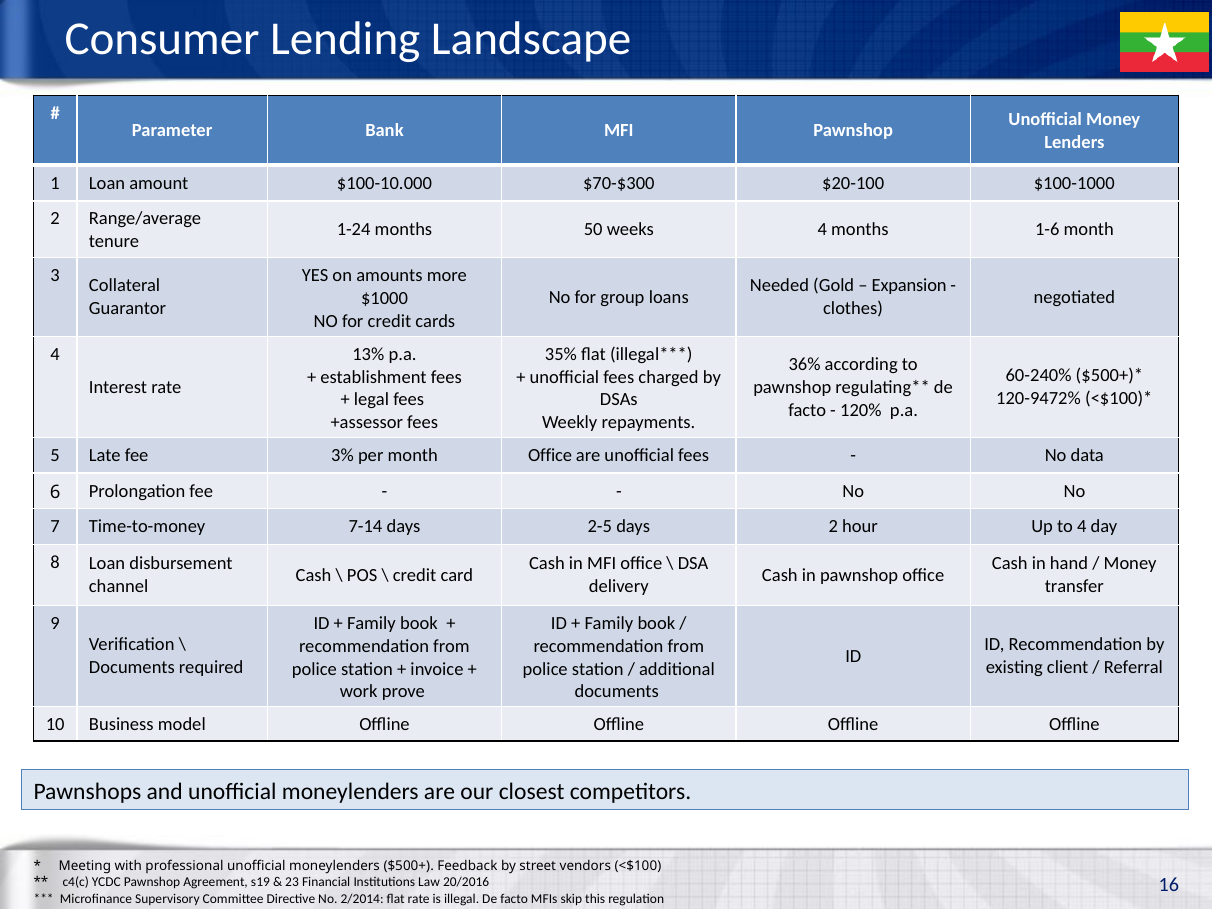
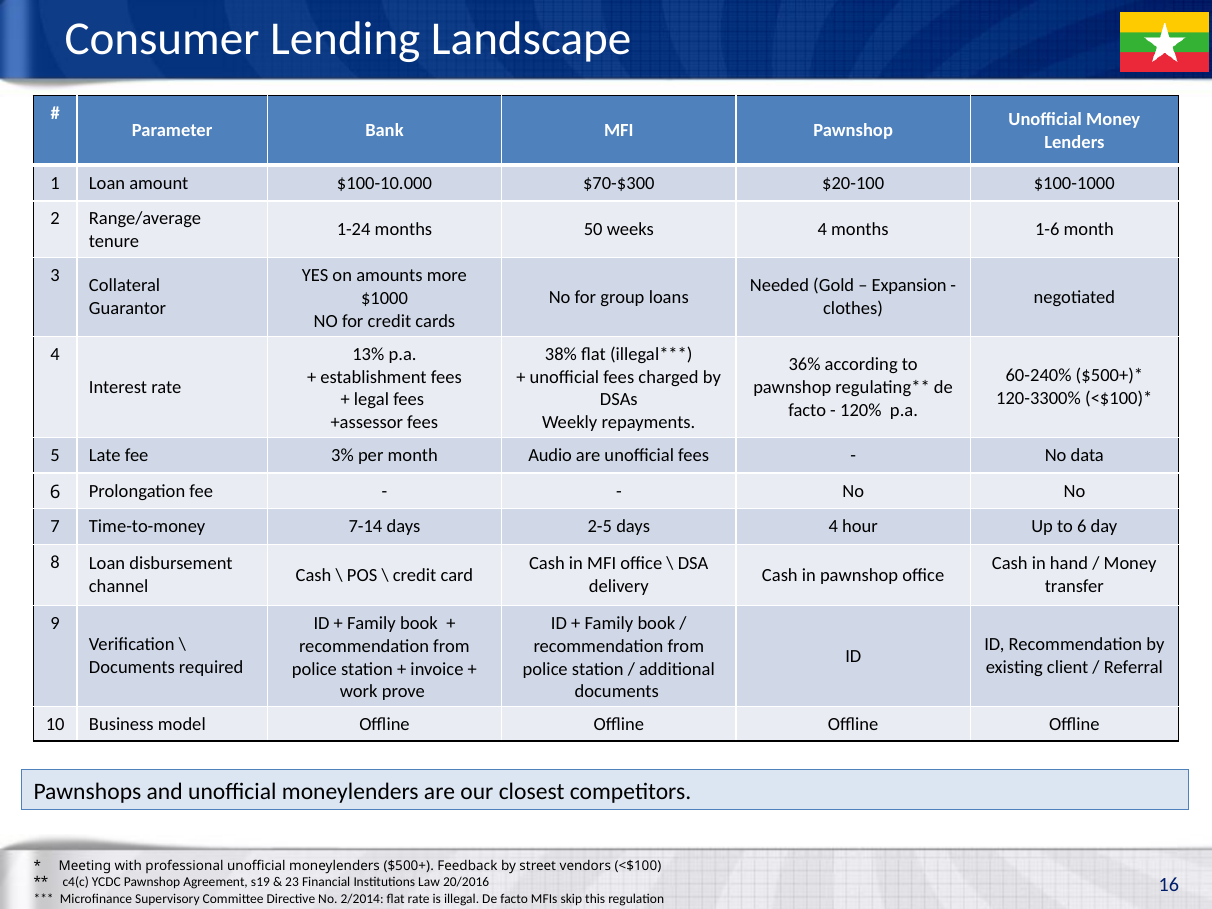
35%: 35% -> 38% (561, 354)
120-9472%: 120-9472% -> 120-3300% (1039, 399)
month Office: Office -> Audio (550, 456)
days 2: 2 -> 4 (833, 527)
to 4: 4 -> 6 (1082, 527)
